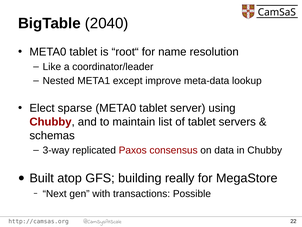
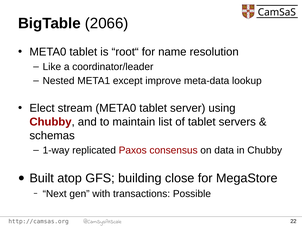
2040: 2040 -> 2066 (107, 23)
sparse: sparse -> stream (75, 108)
3-way: 3-way -> 1-way (56, 150)
really: really -> close (180, 178)
